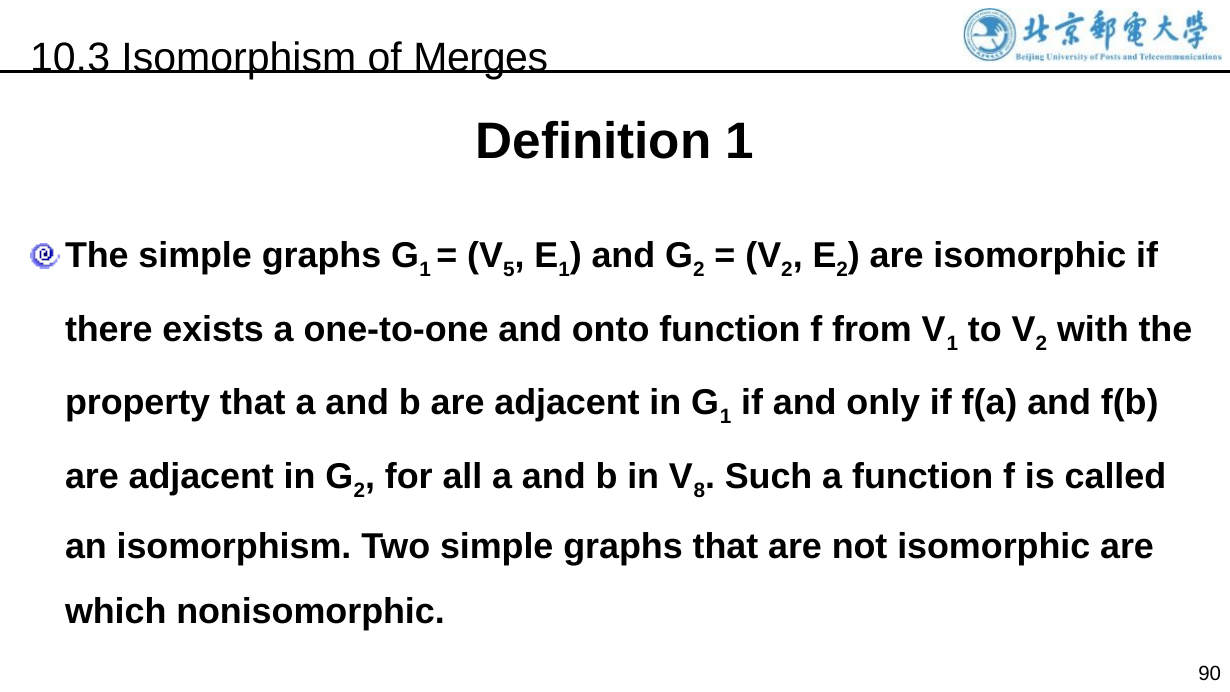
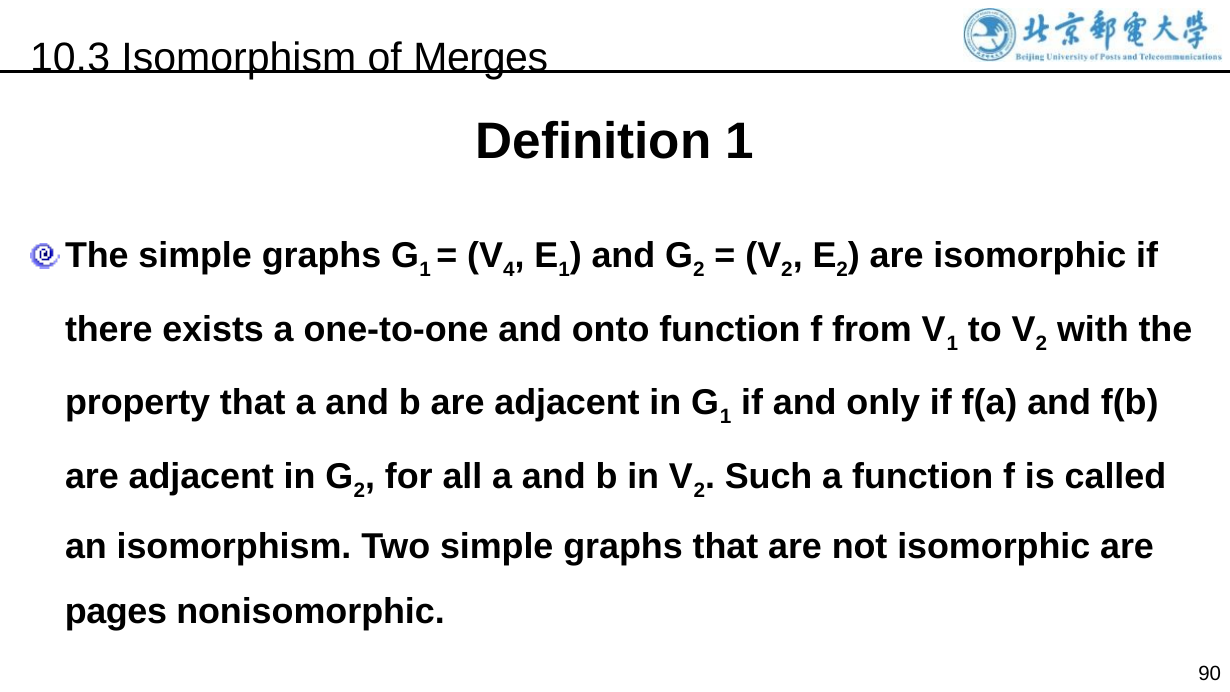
5: 5 -> 4 (509, 270)
8: 8 -> 2 (699, 490)
which: which -> pages (116, 611)
